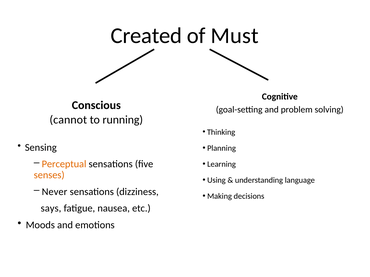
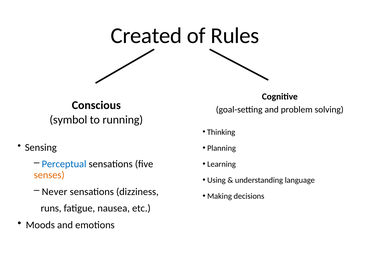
Must: Must -> Rules (235, 36)
cannot: cannot -> symbol (68, 120)
Perceptual colour: orange -> blue (64, 164)
says: says -> runs (51, 209)
